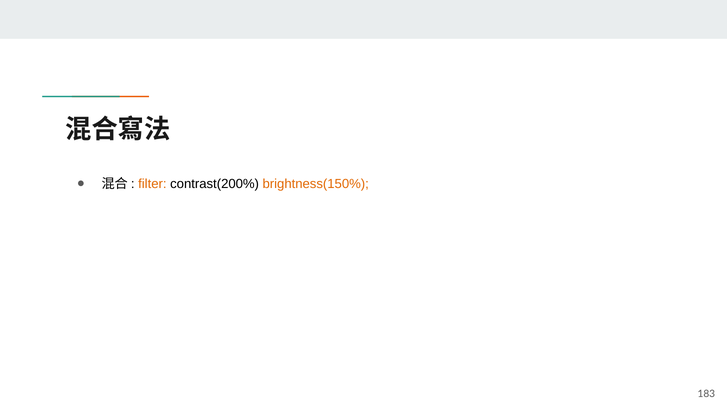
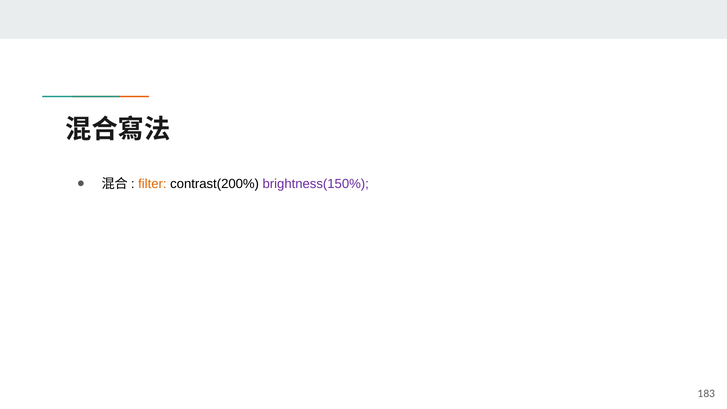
brightness(150% colour: orange -> purple (316, 184)
